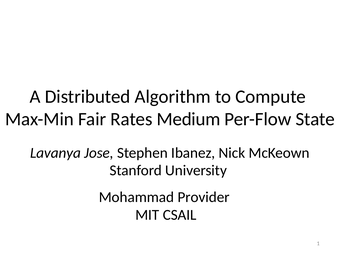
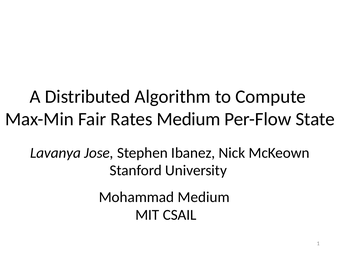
Mohammad Provider: Provider -> Medium (204, 197)
